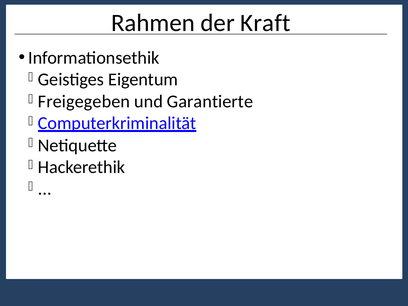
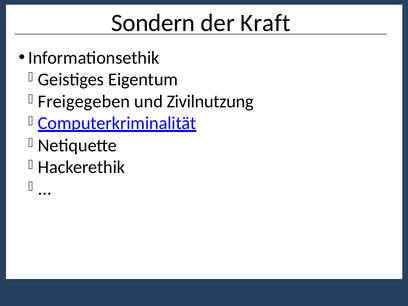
Rahmen: Rahmen -> Sondern (153, 23)
Garantierte: Garantierte -> Zivilnutzung (210, 101)
